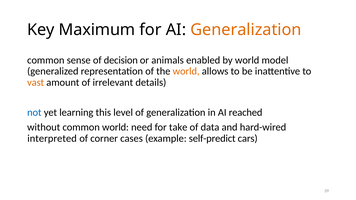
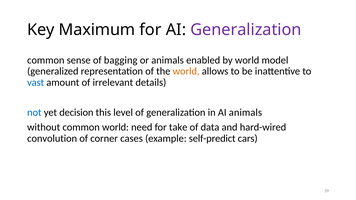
Generalization colour: orange -> purple (246, 30)
decision: decision -> bagging (121, 60)
vast colour: orange -> blue (36, 83)
learning: learning -> decision (76, 112)
AI reached: reached -> animals (245, 112)
interpreted: interpreted -> convolution (52, 139)
